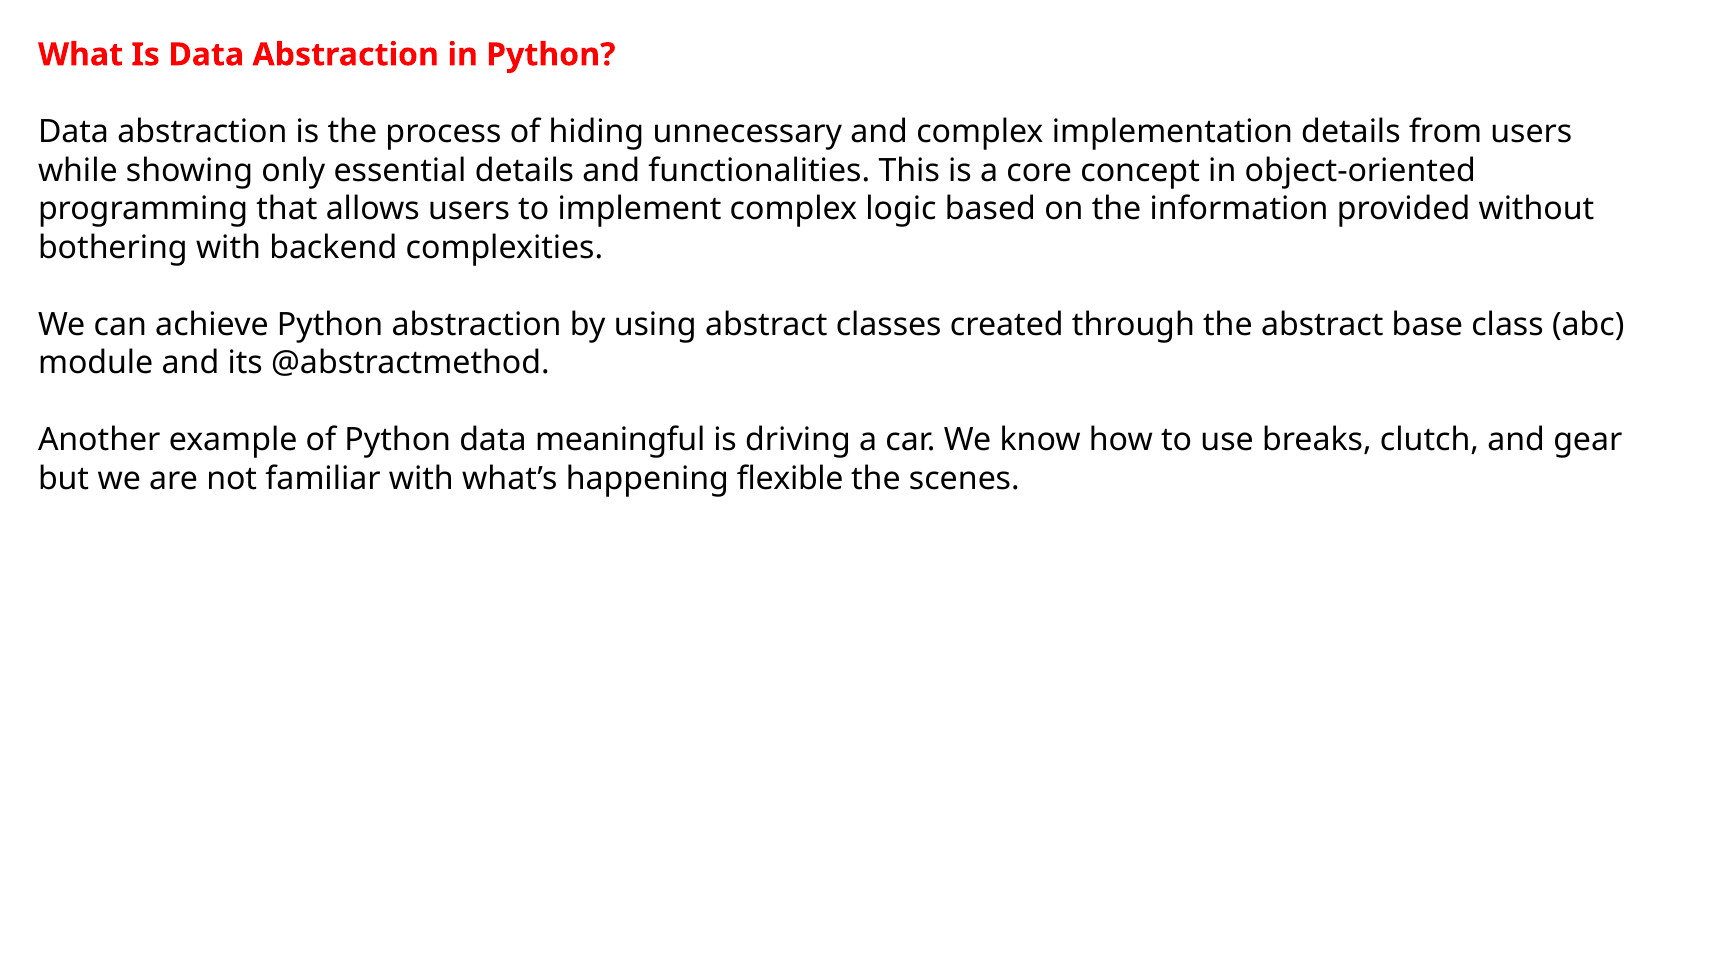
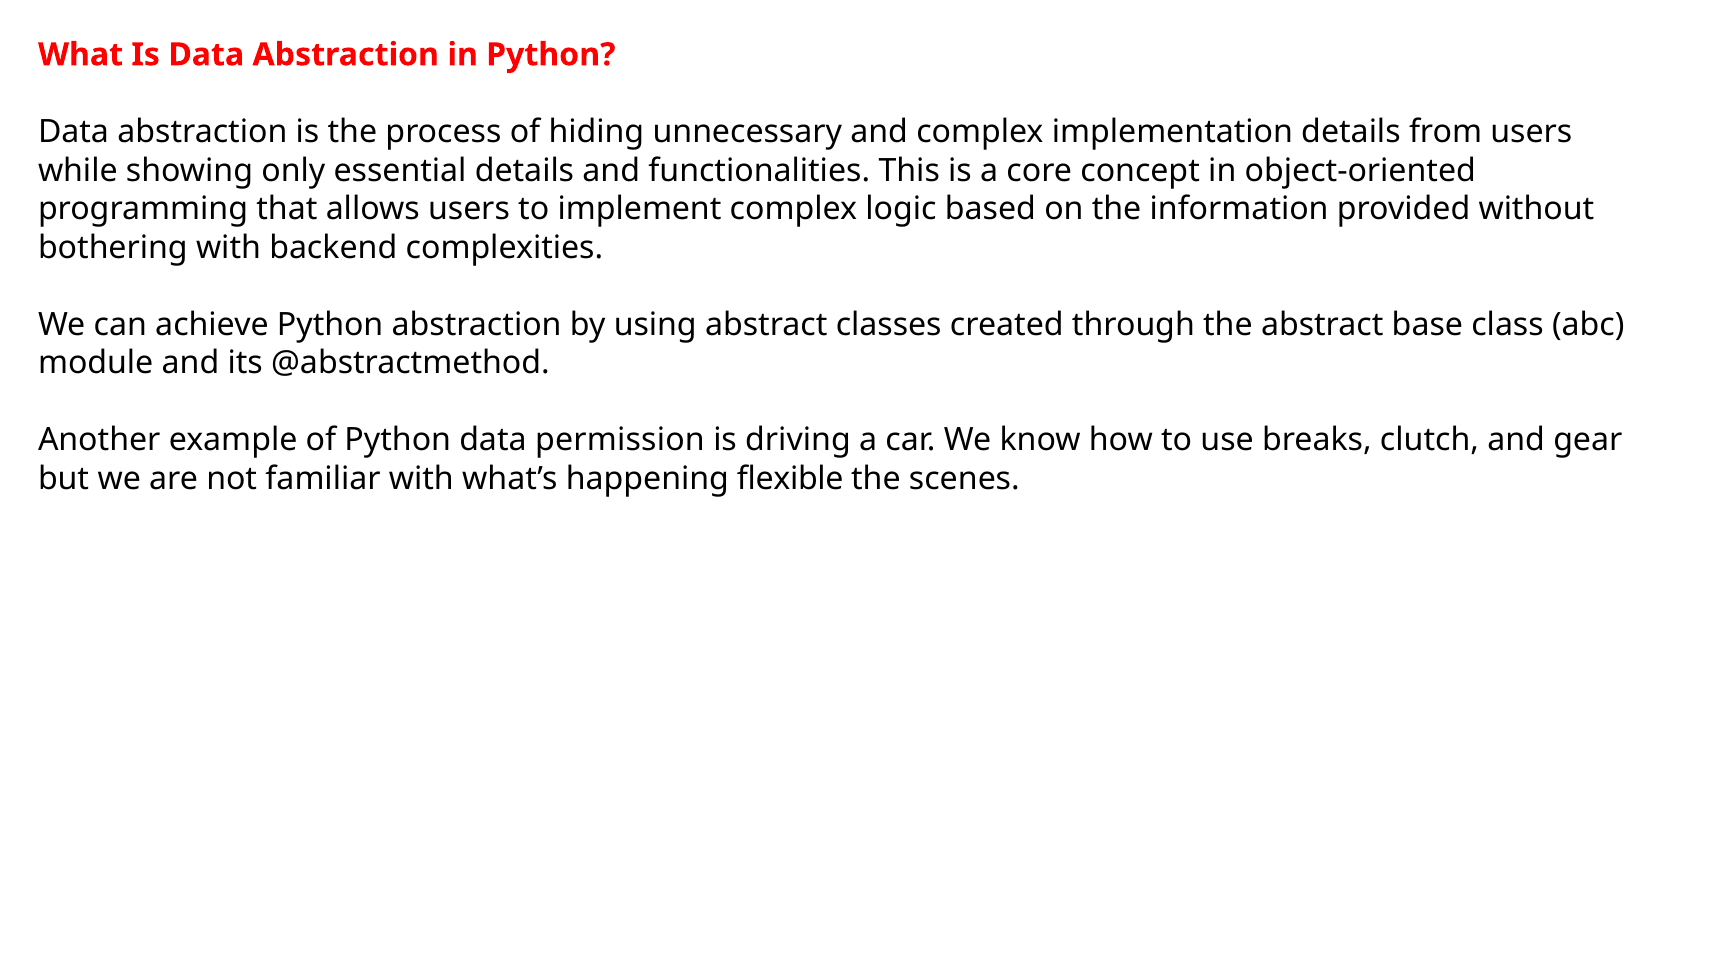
meaningful: meaningful -> permission (620, 440)
